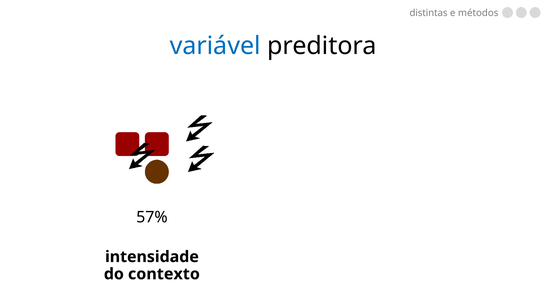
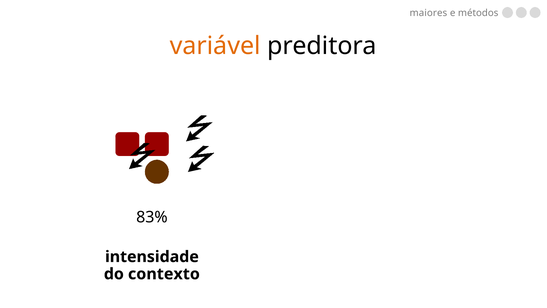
distintas: distintas -> maiores (428, 13)
variável colour: blue -> orange (215, 46)
57%: 57% -> 83% (152, 217)
